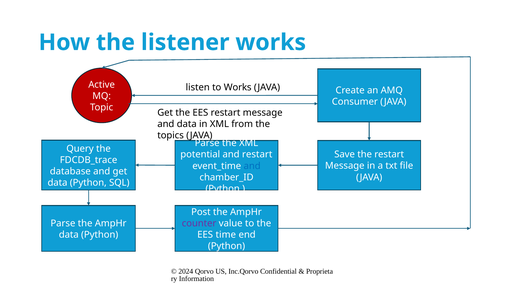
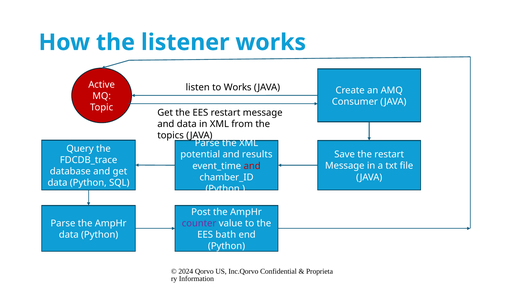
and restart: restart -> results (257, 155)
and colour: blue -> red (252, 166)
time: time -> bath (226, 235)
